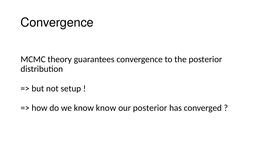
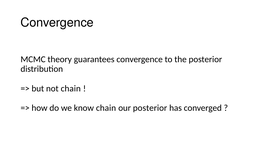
not setup: setup -> chain (71, 88)
know know: know -> chain (106, 108)
